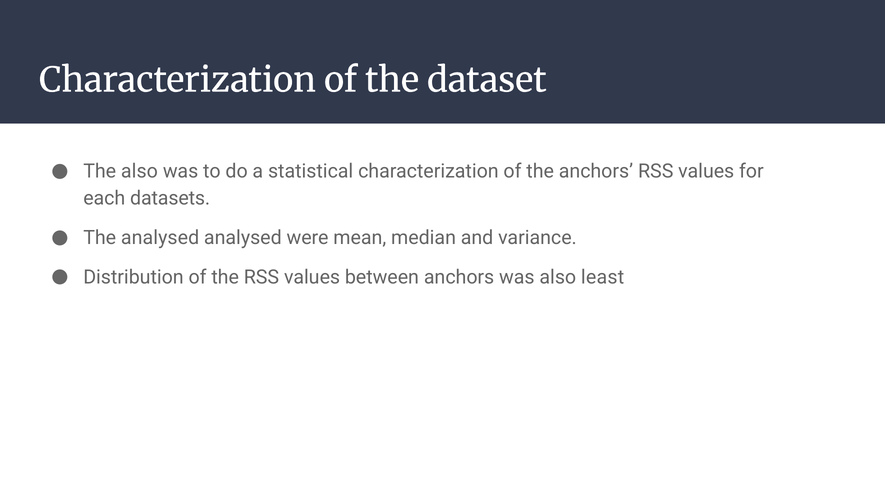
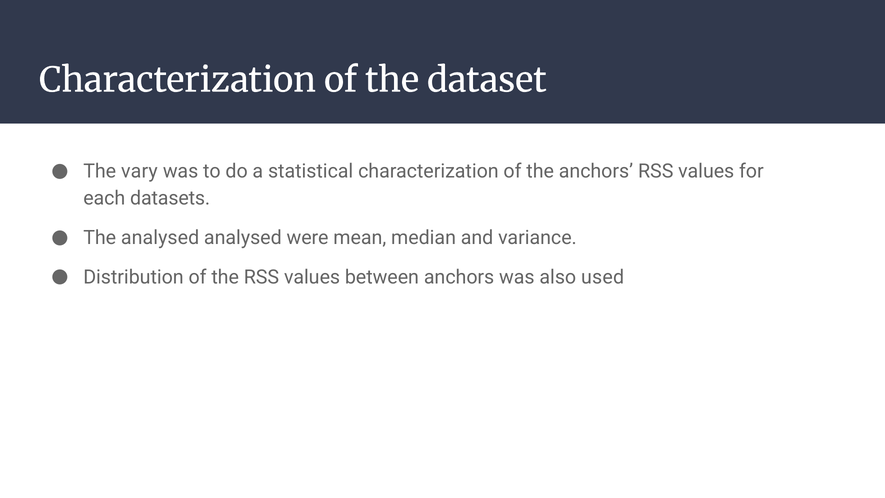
The also: also -> vary (139, 171)
least: least -> used (603, 277)
